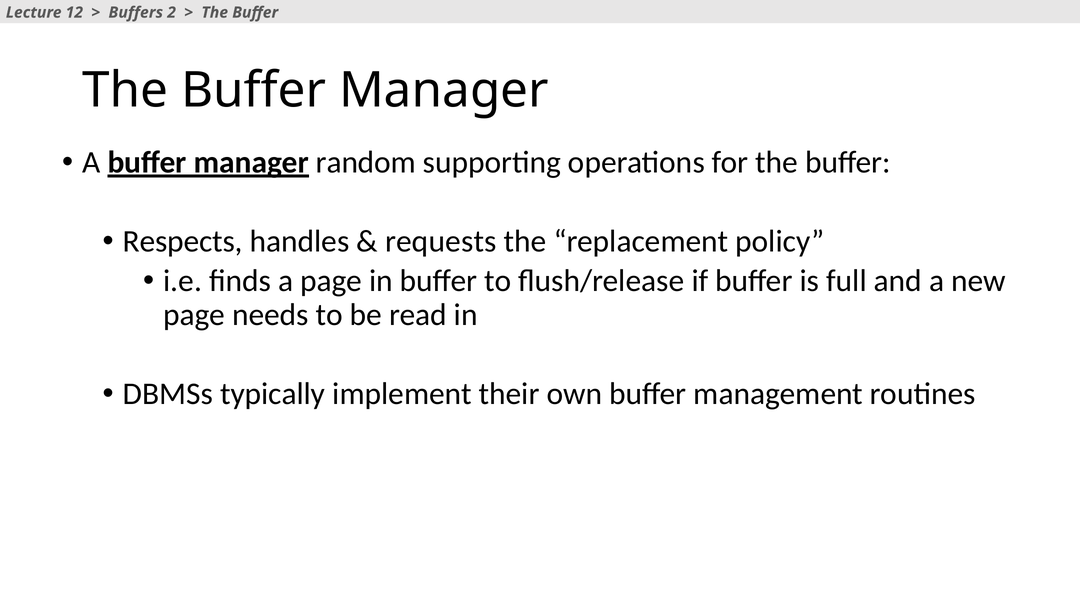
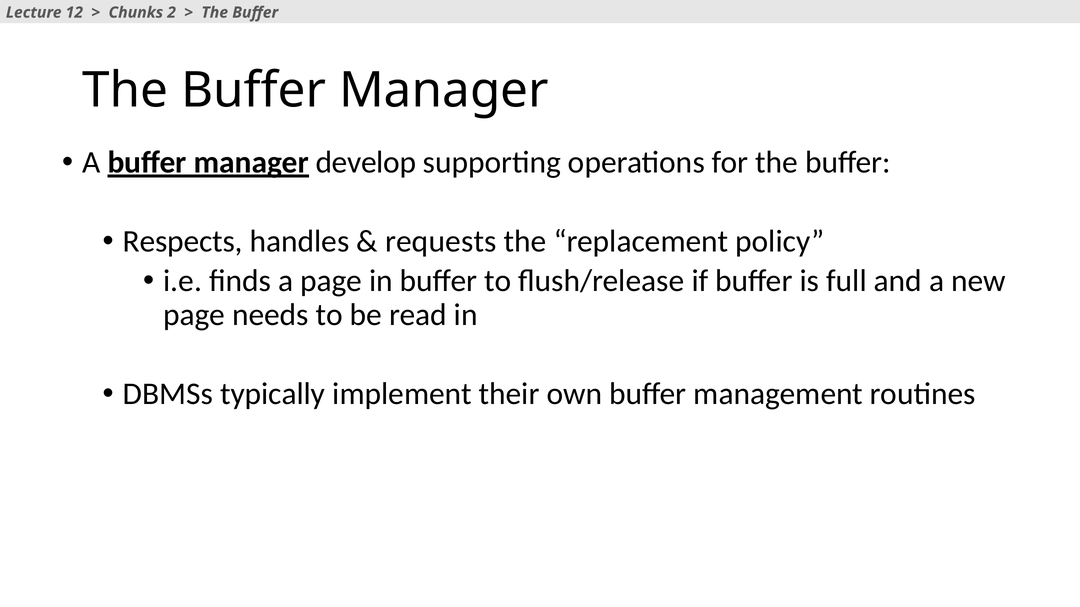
Buffers: Buffers -> Chunks (136, 13)
random: random -> develop (366, 163)
